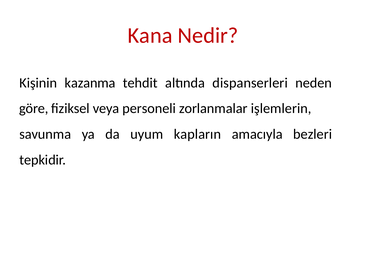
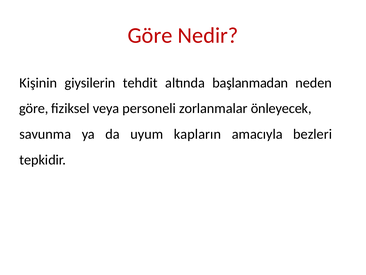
Kana: Kana -> Göre (150, 35)
kazanma: kazanma -> giysilerin (90, 83)
dispanserleri: dispanserleri -> başlanmadan (250, 83)
işlemlerin: işlemlerin -> önleyecek (281, 108)
